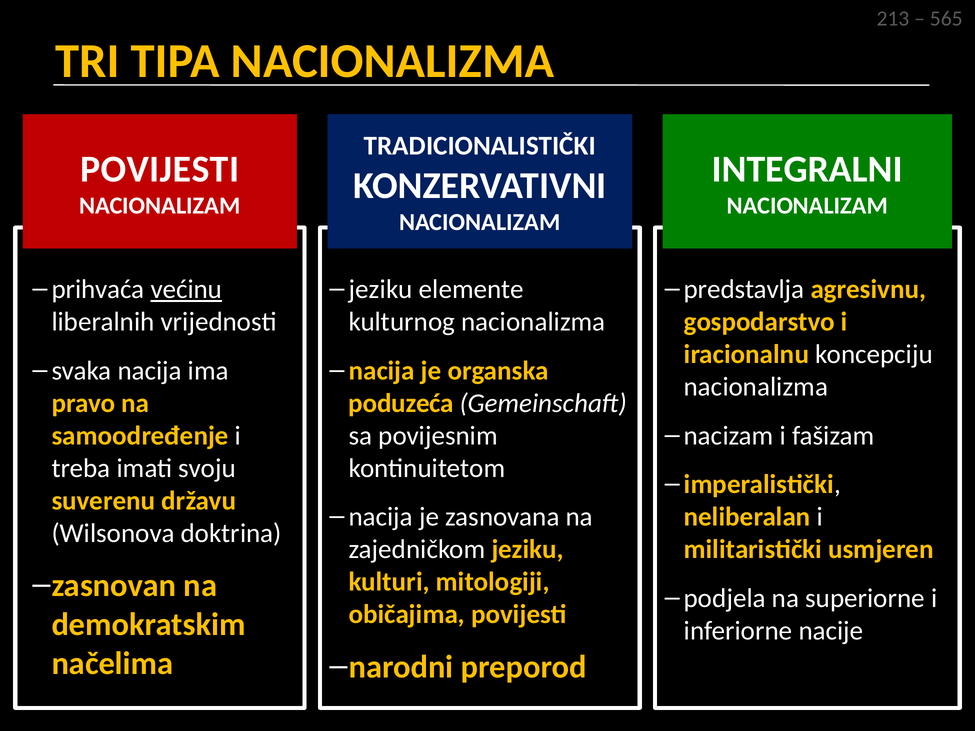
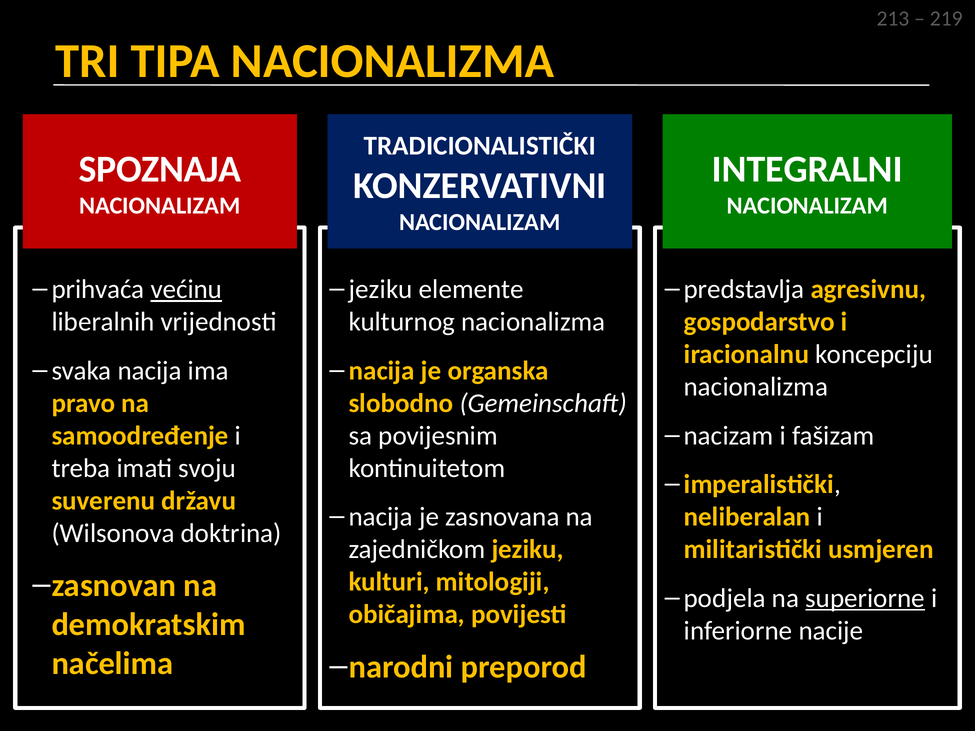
565: 565 -> 219 (946, 19)
POVIJESTI: POVIJESTI -> SPOZNAJA (160, 169)
poduzeća: poduzeća -> slobodno (401, 403)
superiorne underline: none -> present (865, 598)
